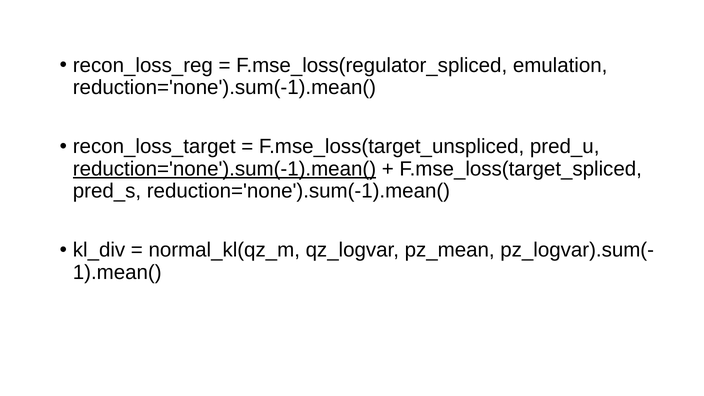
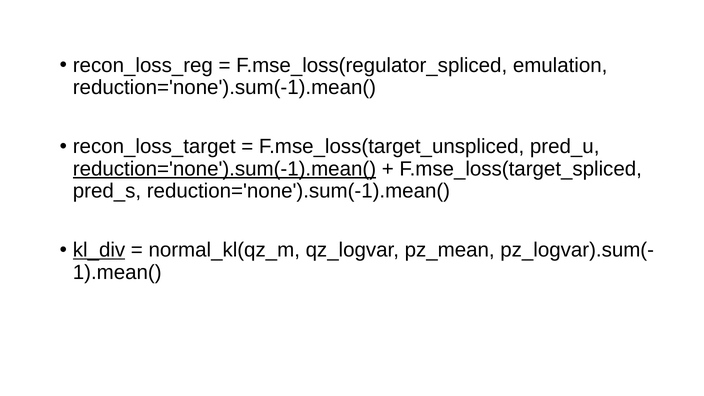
kl_div underline: none -> present (99, 250)
